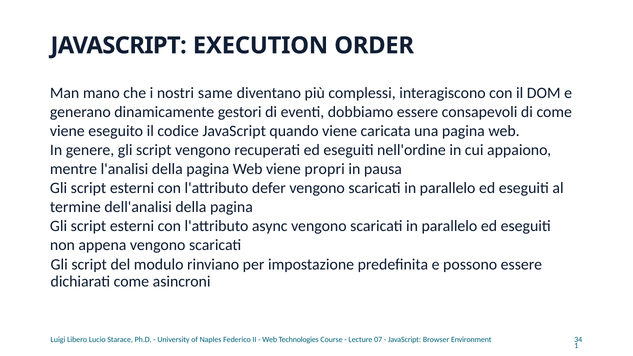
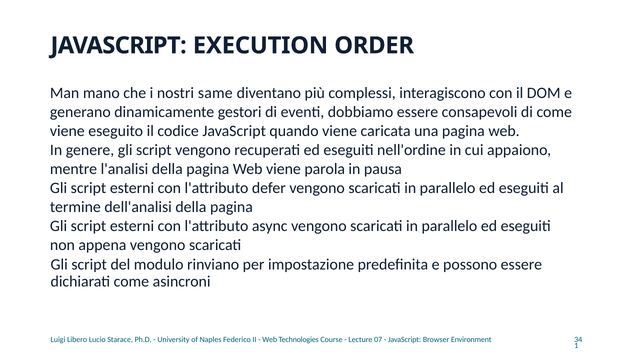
propri: propri -> parola (325, 169)
